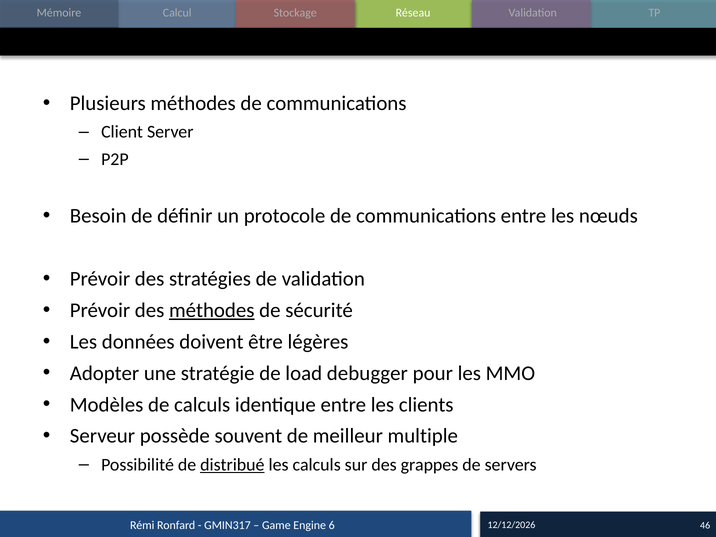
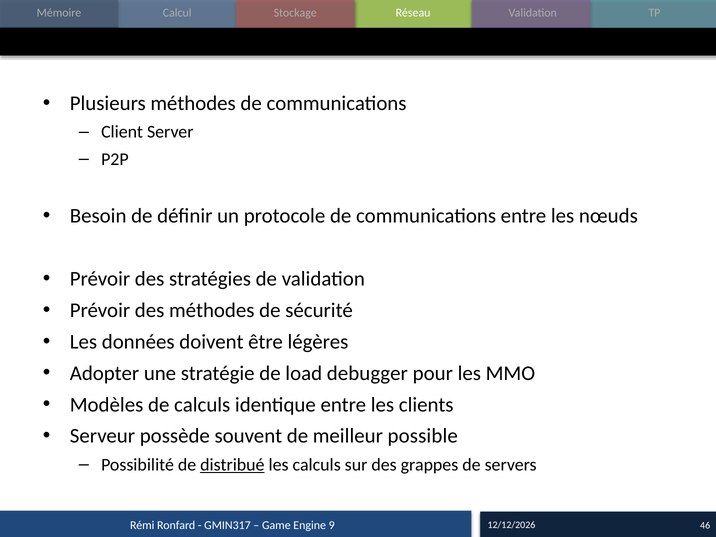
méthodes underline: present -> none (212, 310)
multiple: multiple -> possible (423, 436)
6: 6 -> 9 (332, 525)
